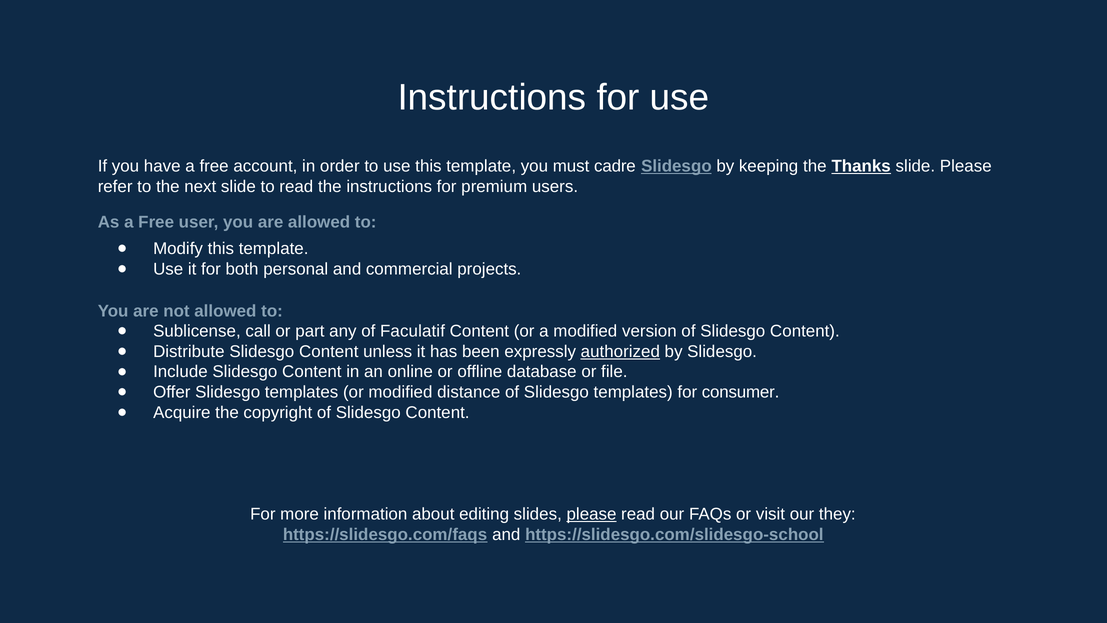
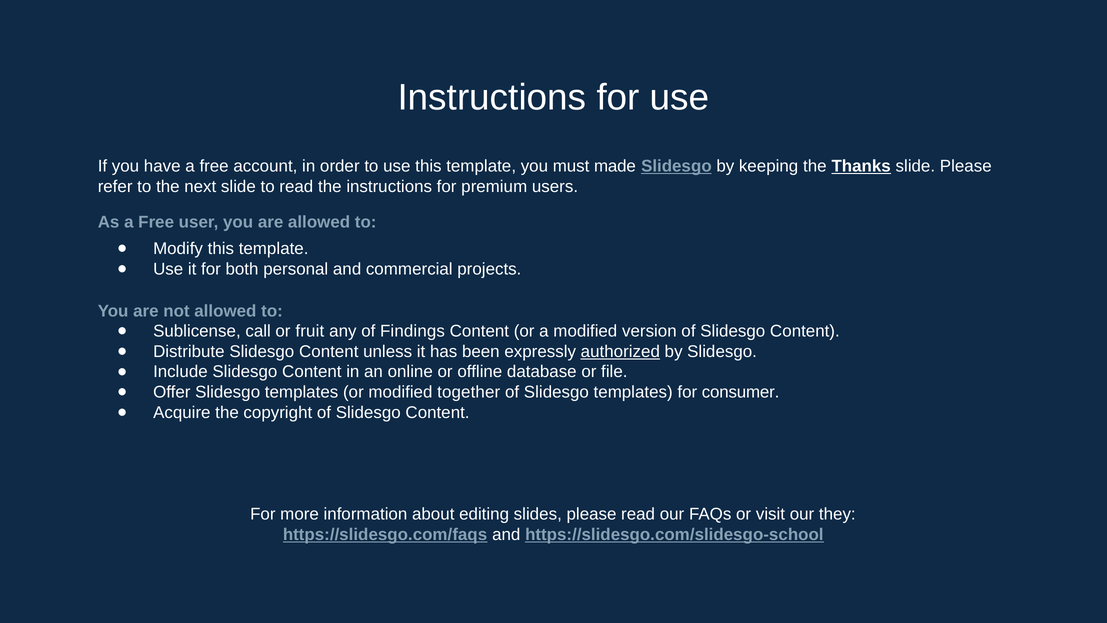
cadre: cadre -> made (615, 166)
part: part -> fruit (310, 331)
Faculatif: Faculatif -> Findings (412, 331)
distance: distance -> together (469, 392)
please underline: present -> none (592, 514)
